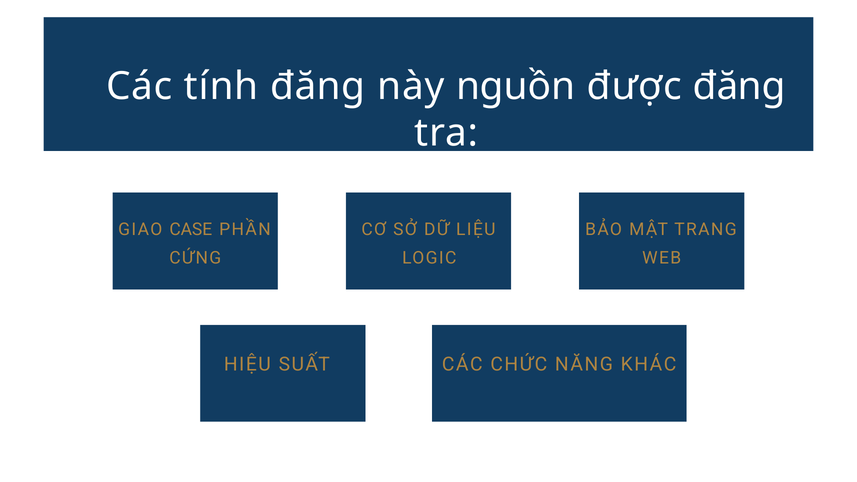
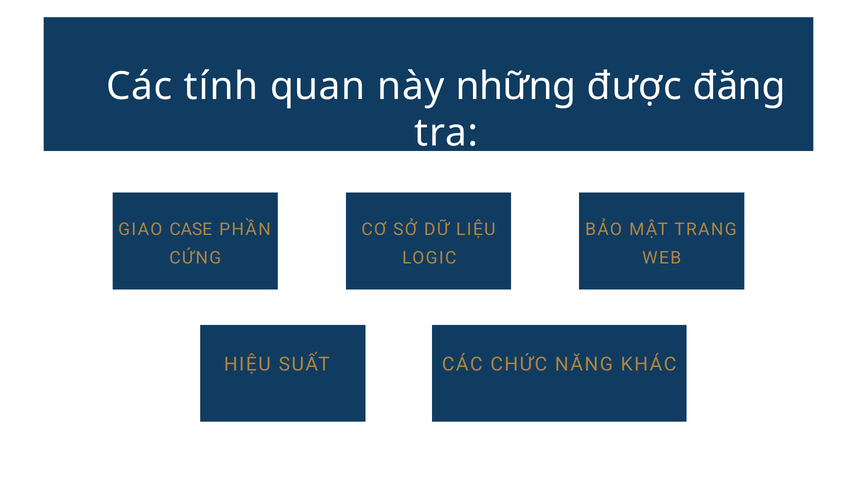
tính đăng: đăng -> quan (318, 86)
nguồn: nguồn -> những (516, 86)
